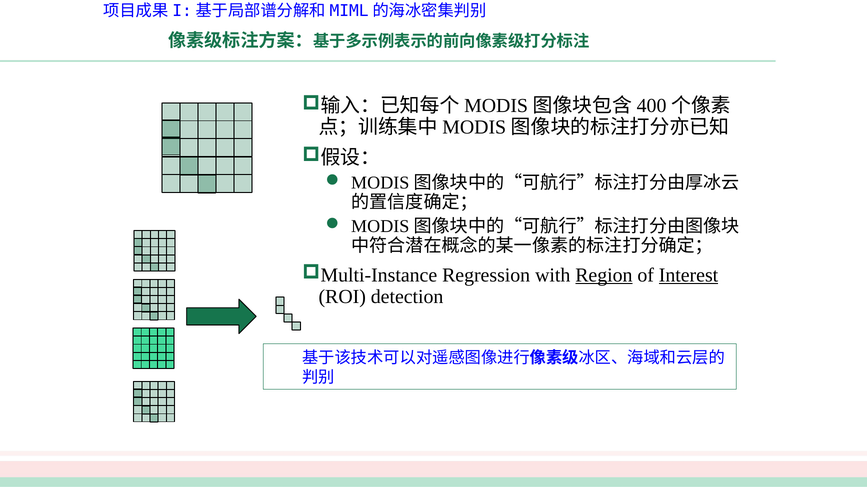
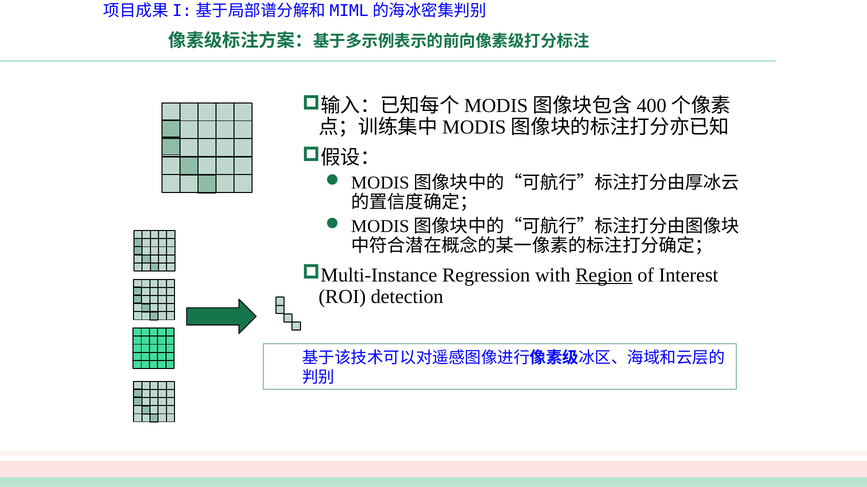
Interest underline: present -> none (689, 276)
